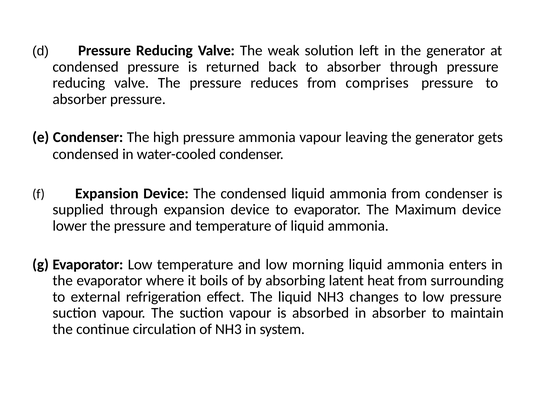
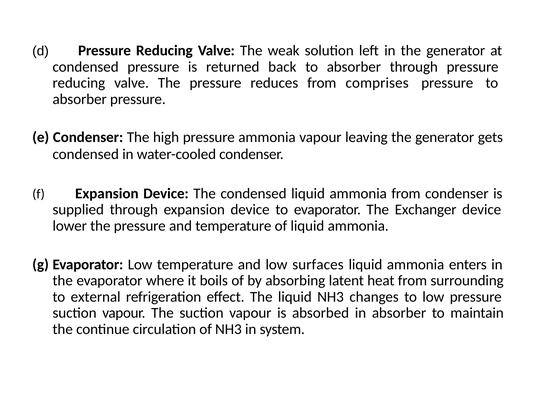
Maximum: Maximum -> Exchanger (426, 210)
morning: morning -> surfaces (318, 265)
